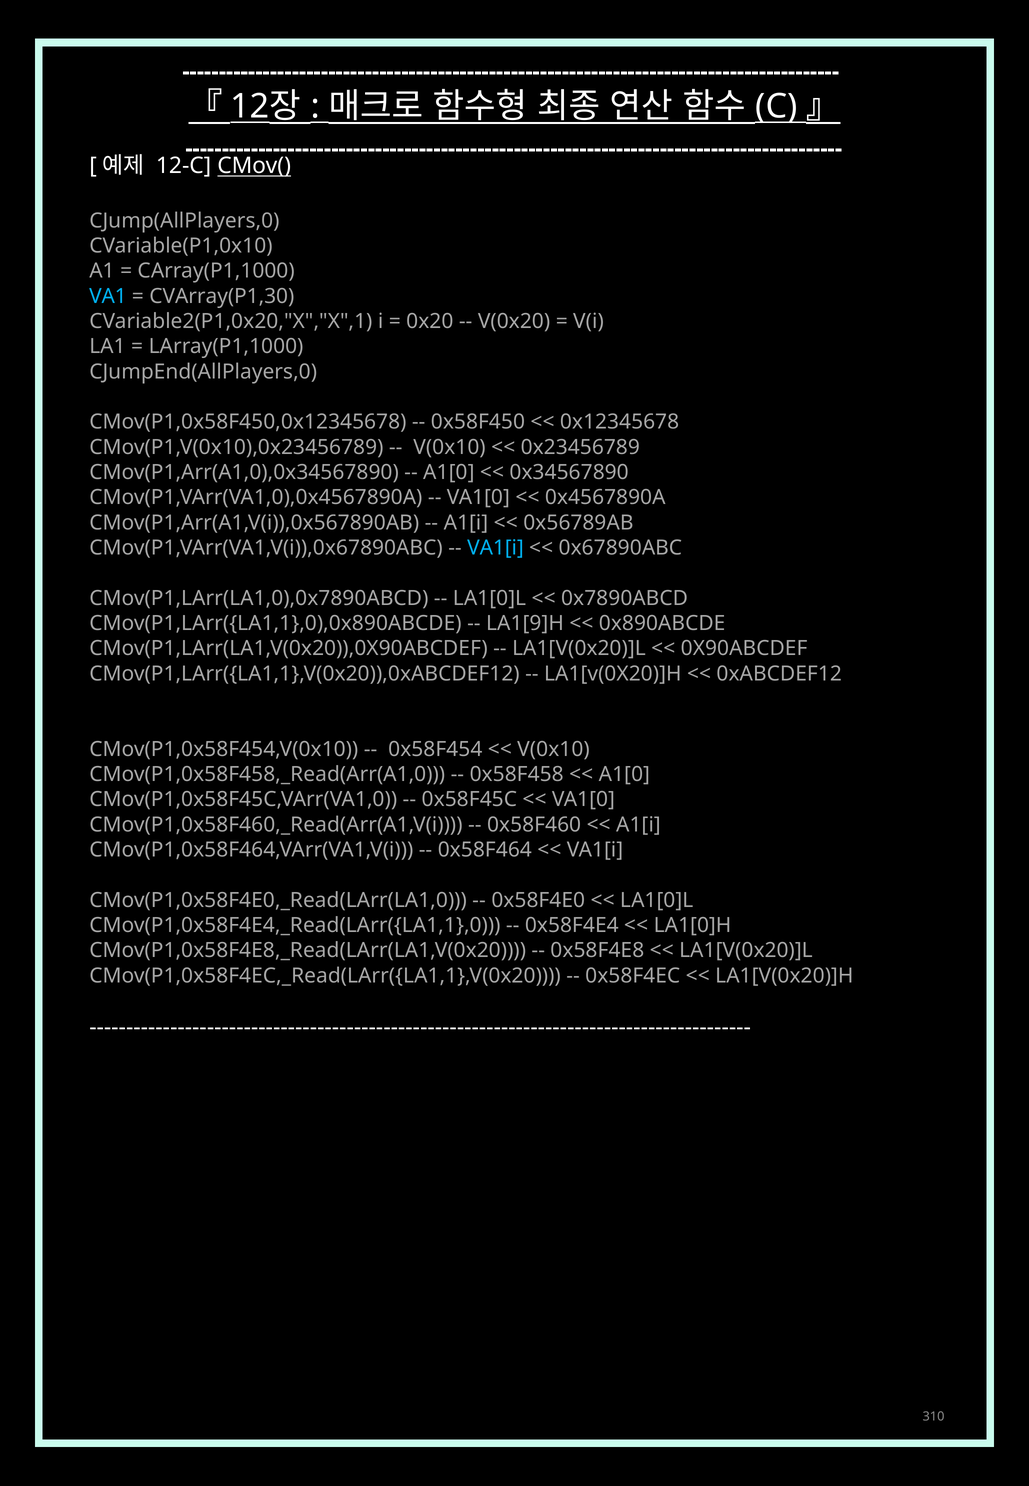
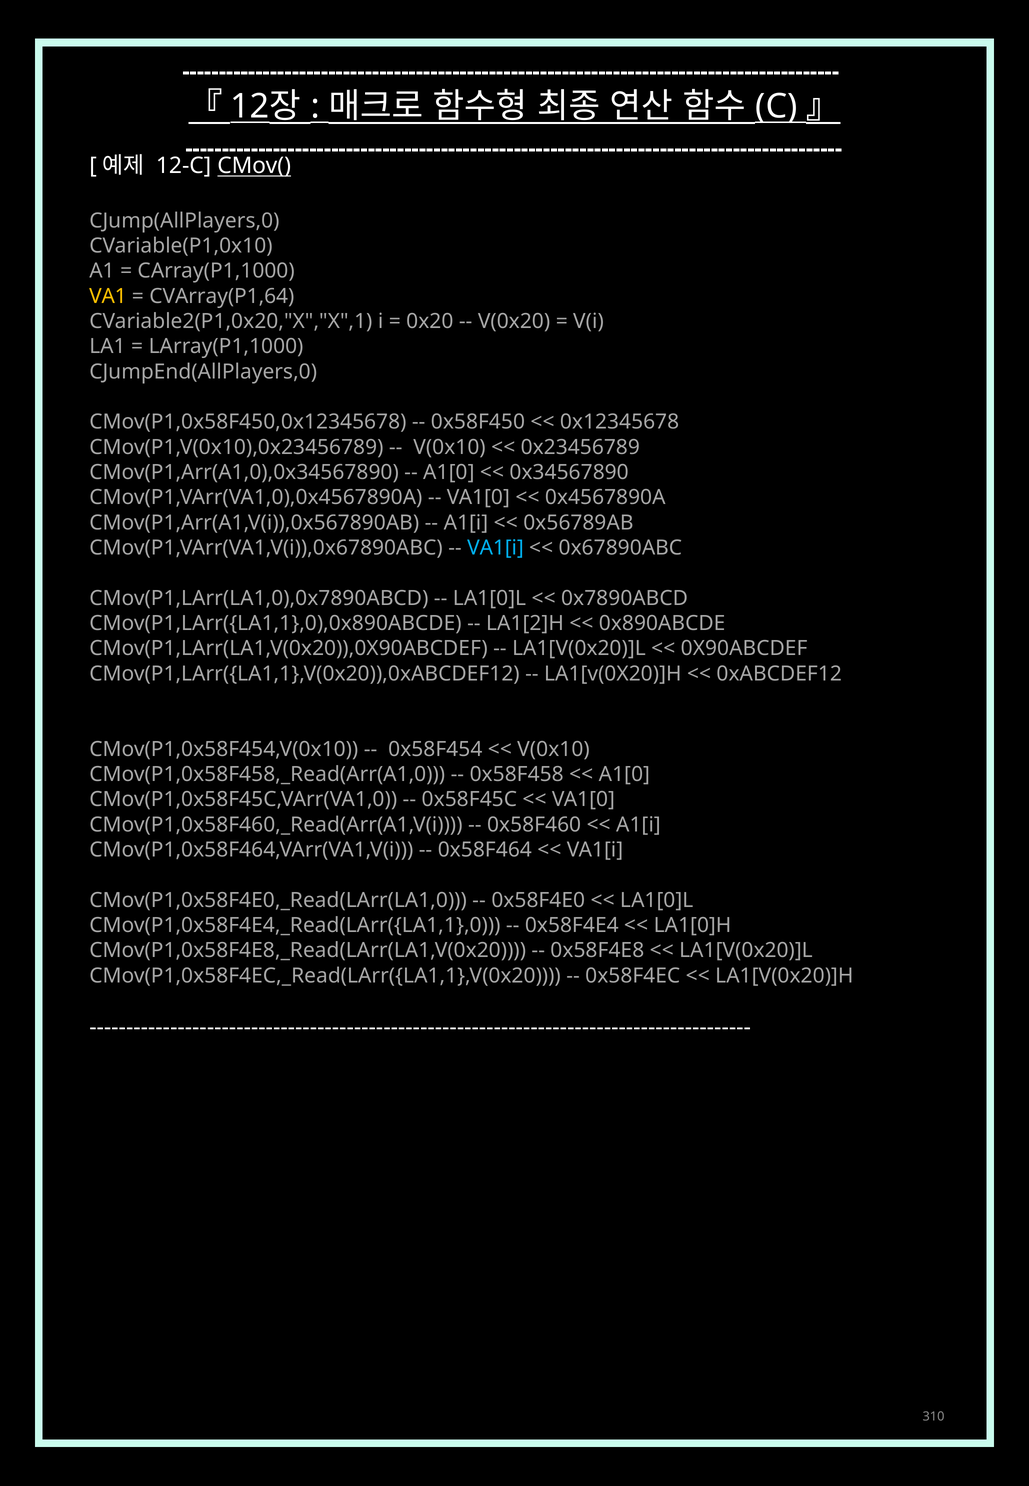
VA1 colour: light blue -> yellow (108, 296)
CVArray(P1,30: CVArray(P1,30 -> CVArray(P1,64 (222, 296)
LA1[9]H: LA1[9]H -> LA1[2]H (525, 623)
